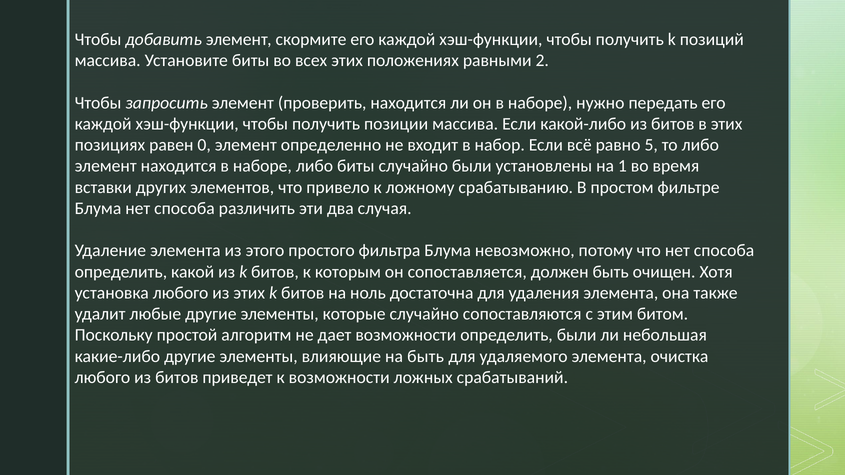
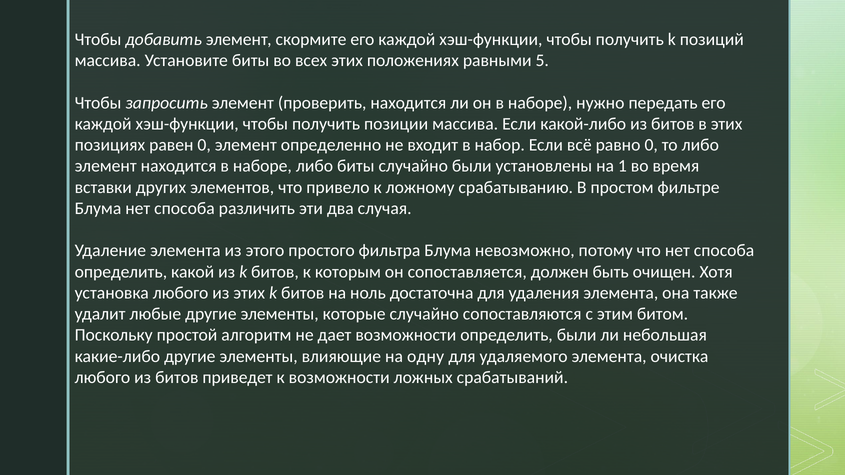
2: 2 -> 5 (542, 61)
равно 5: 5 -> 0 (651, 145)
на быть: быть -> одну (426, 356)
